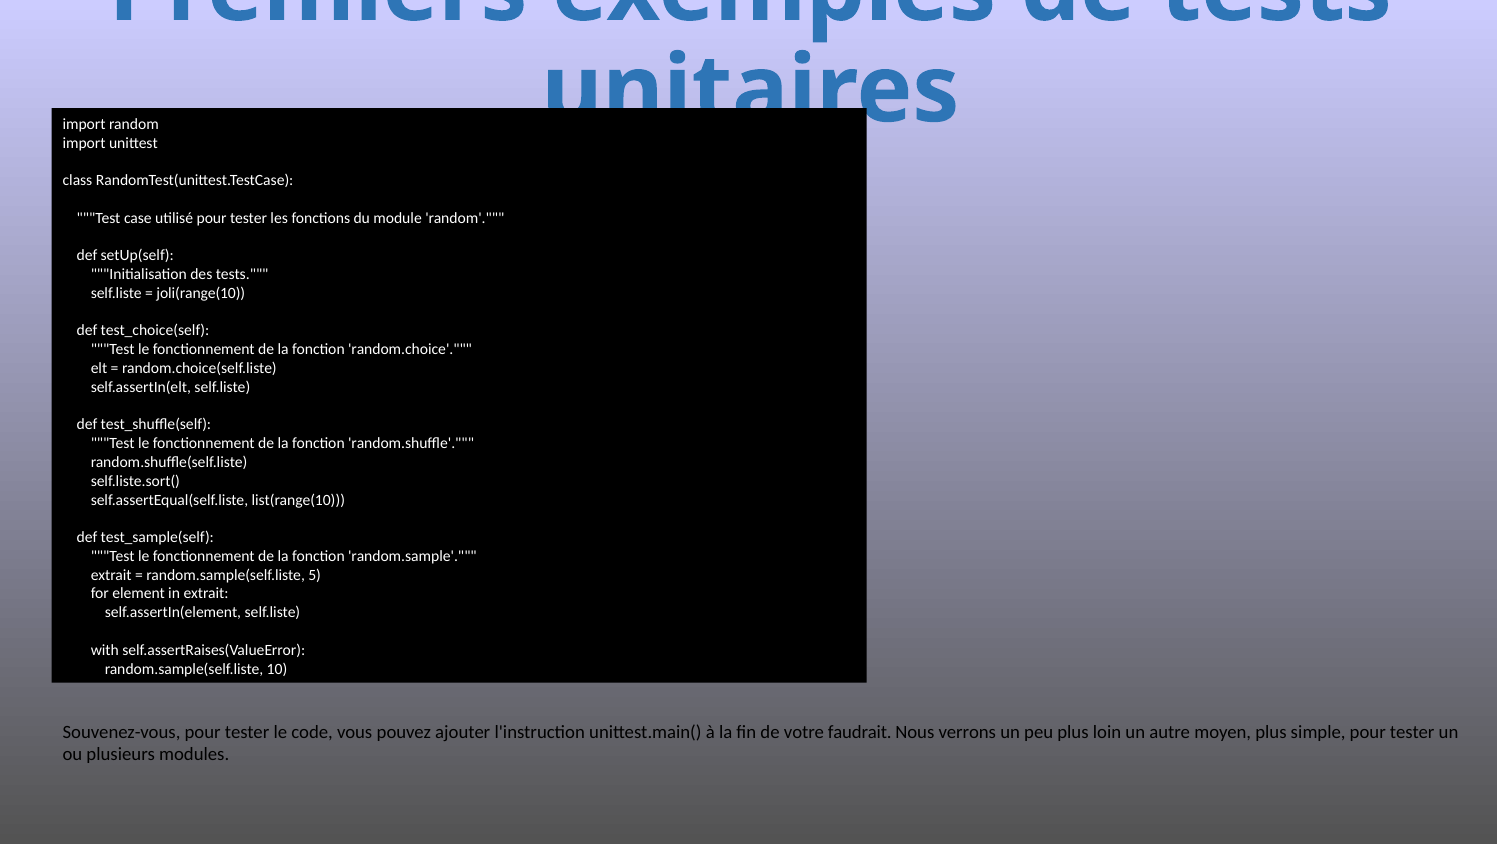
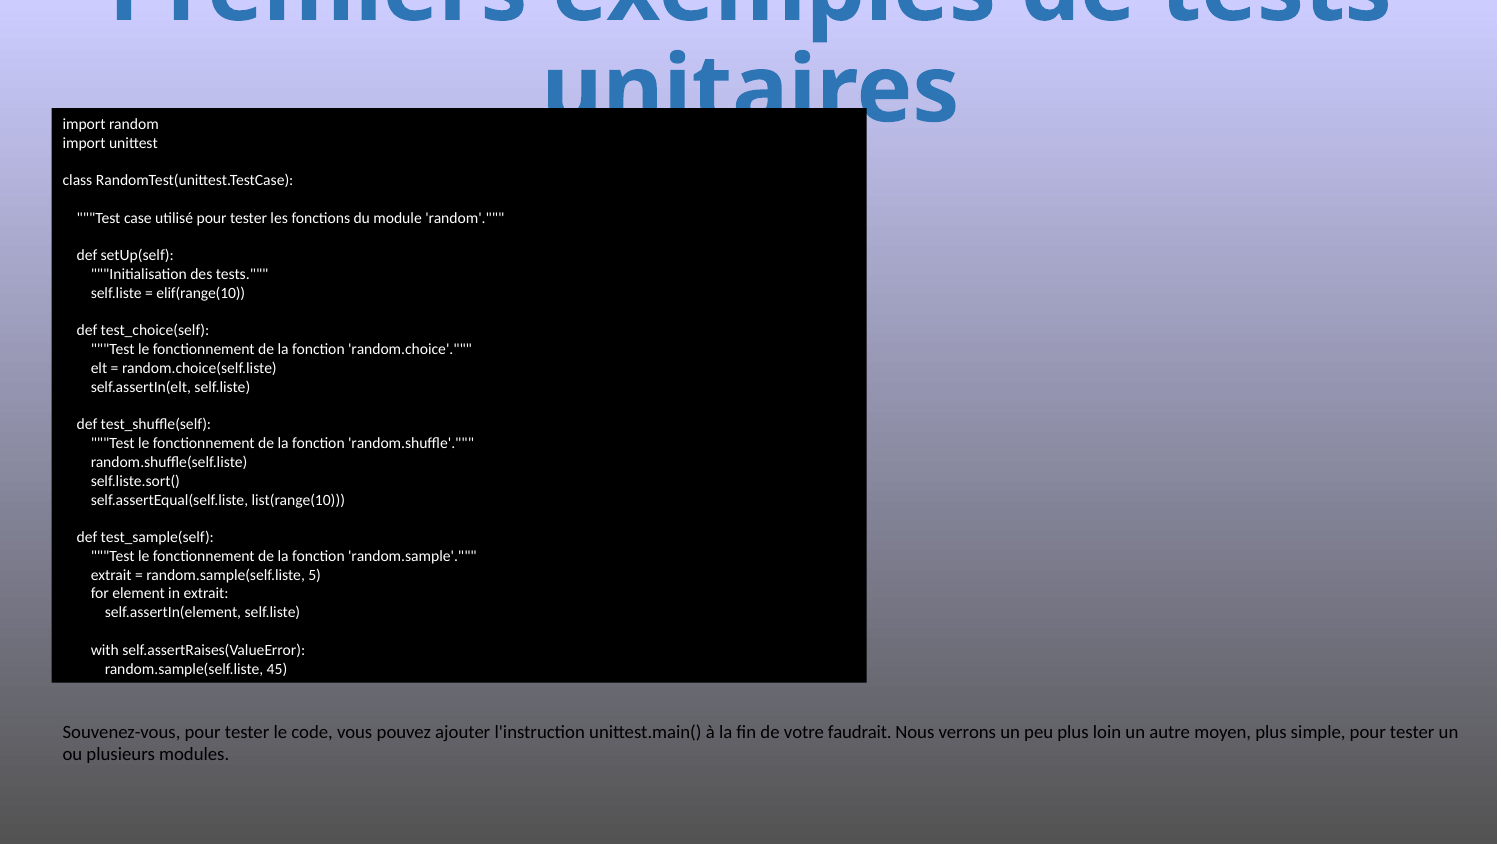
joli(range(10: joli(range(10 -> elif(range(10 (201, 293)
10: 10 -> 45 (277, 669)
